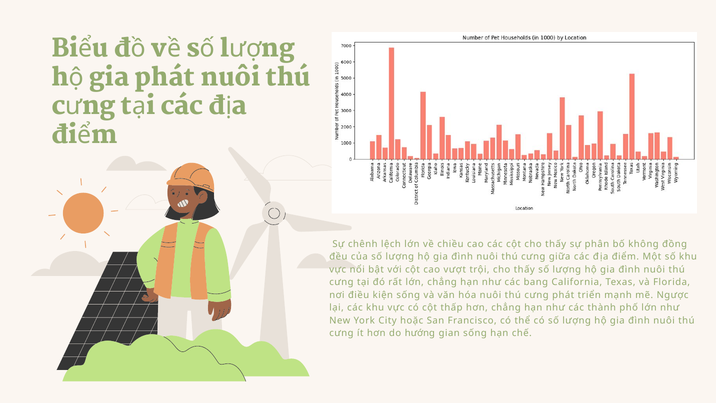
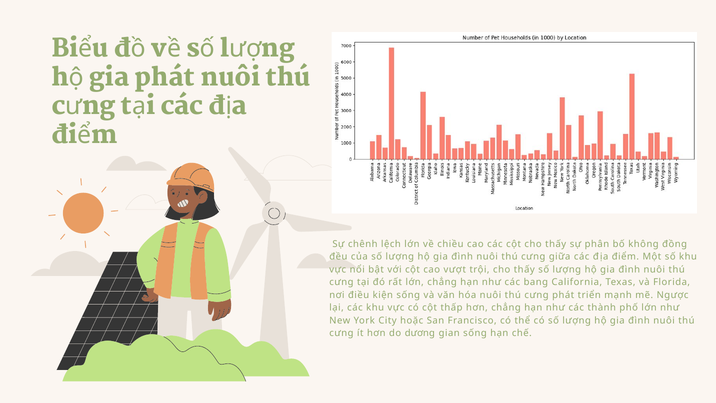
hướng: hướng -> dương (420, 333)
